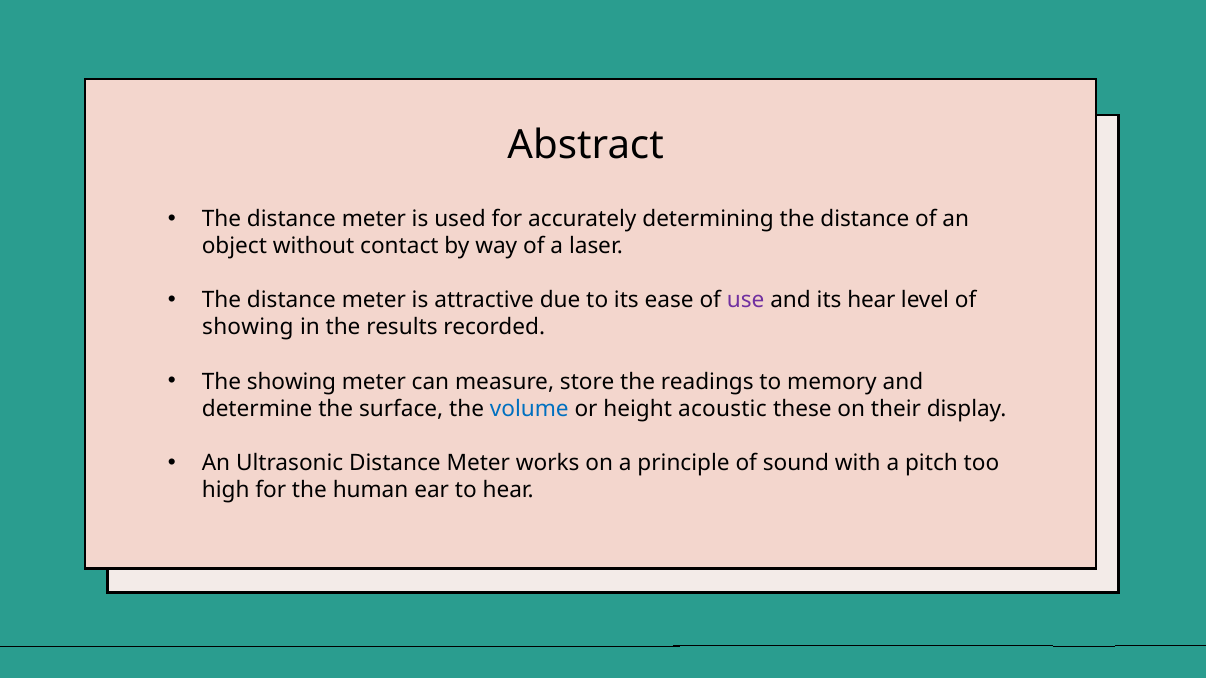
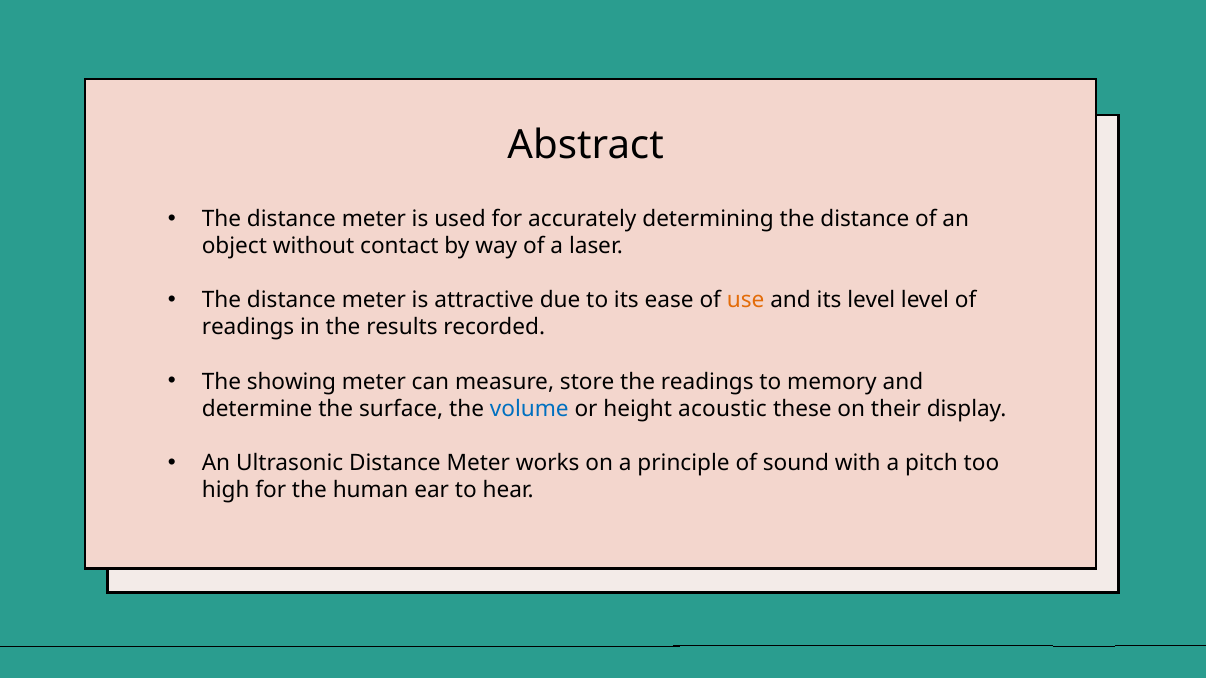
use colour: purple -> orange (746, 300)
its hear: hear -> level (871, 300)
showing: showing -> readings (248, 328)
